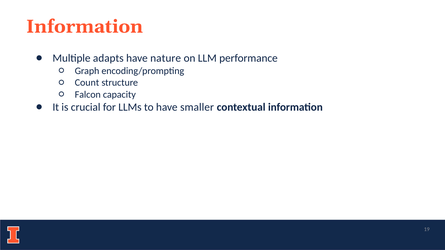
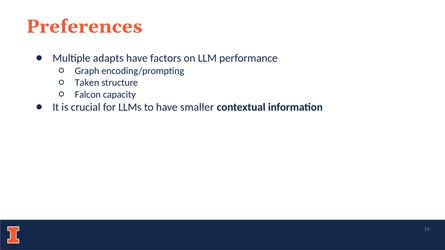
Information: Information -> Preferences (84, 27)
nature: nature -> factors (166, 58)
Count: Count -> Taken (87, 83)
